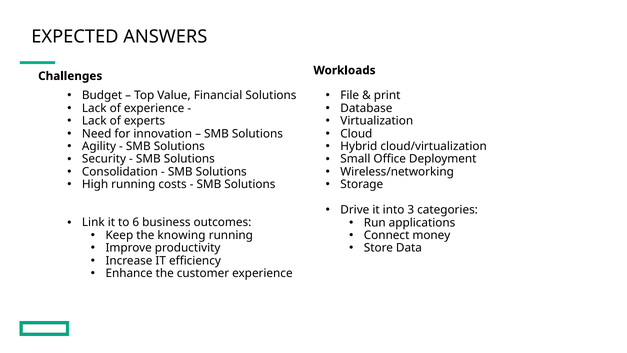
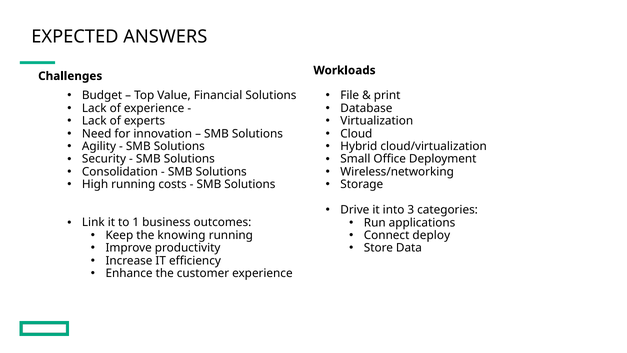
6: 6 -> 1 (136, 222)
money: money -> deploy (431, 235)
